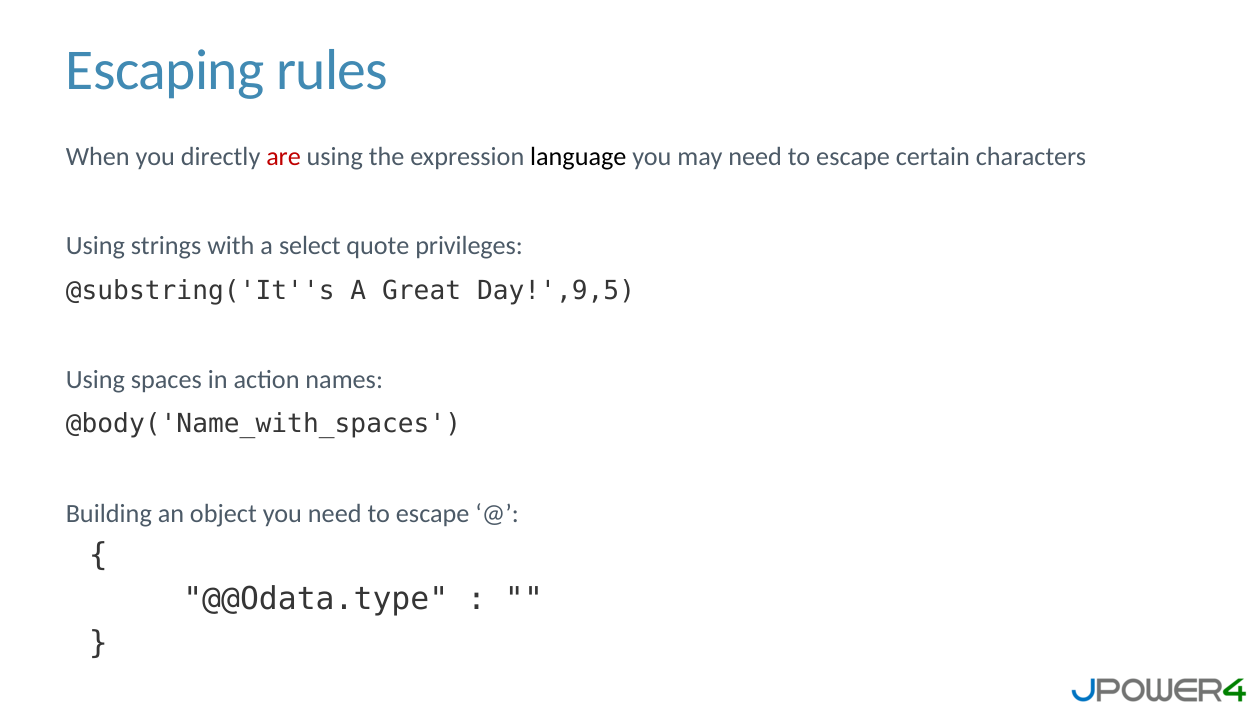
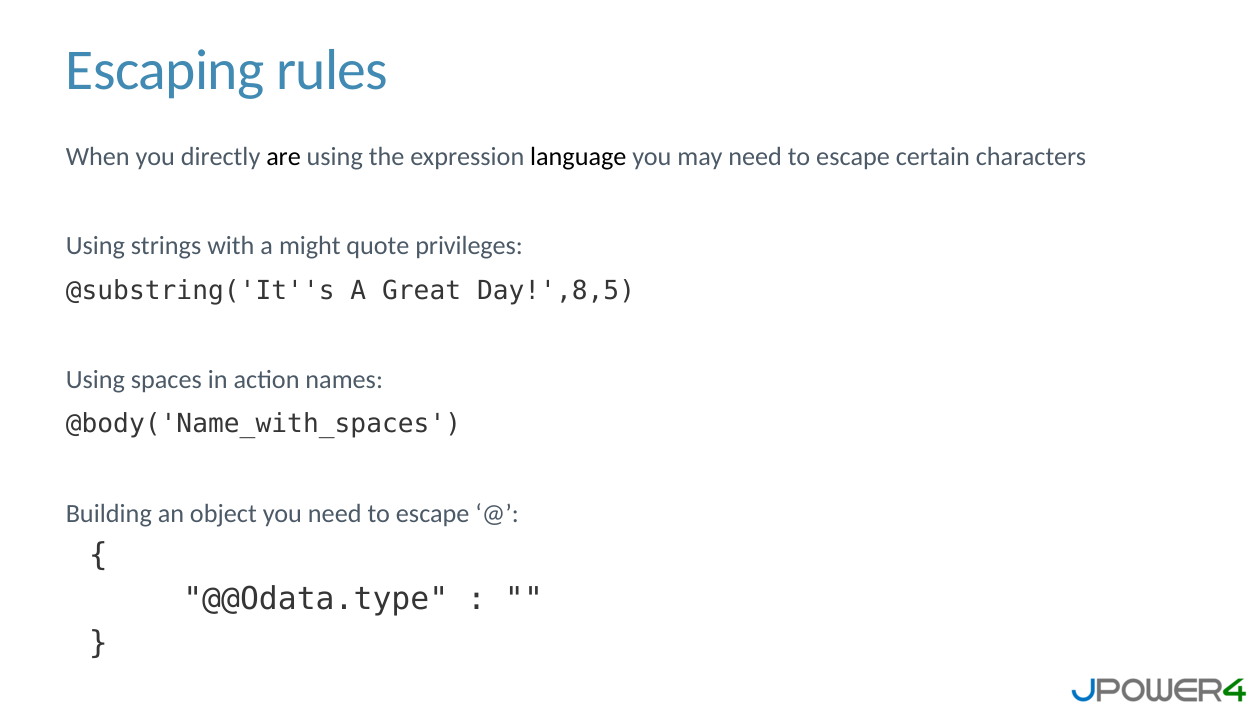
are colour: red -> black (284, 157)
select: select -> might (310, 246)
Day!',9,5: Day!',9,5 -> Day!',8,5 (556, 290)
